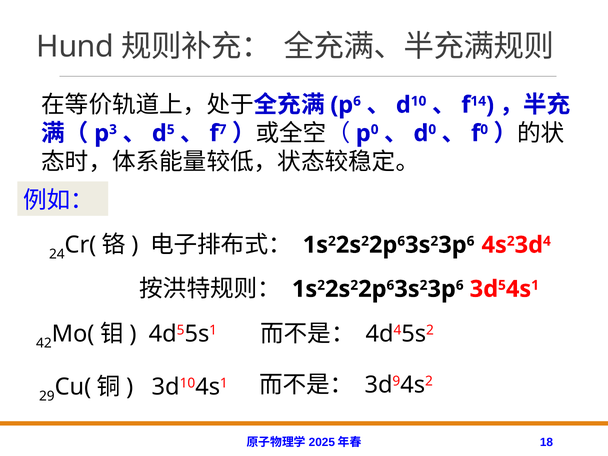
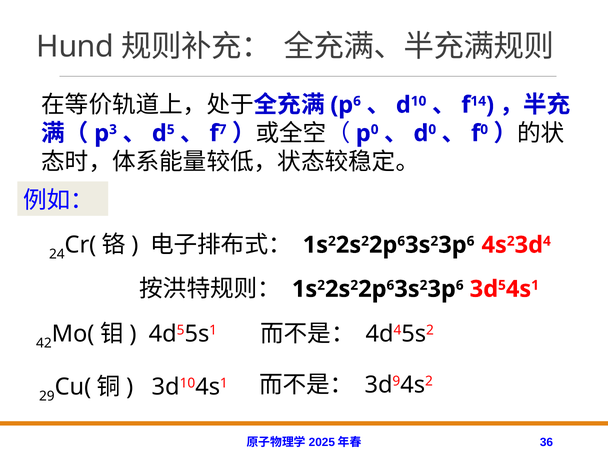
18: 18 -> 36 (546, 442)
